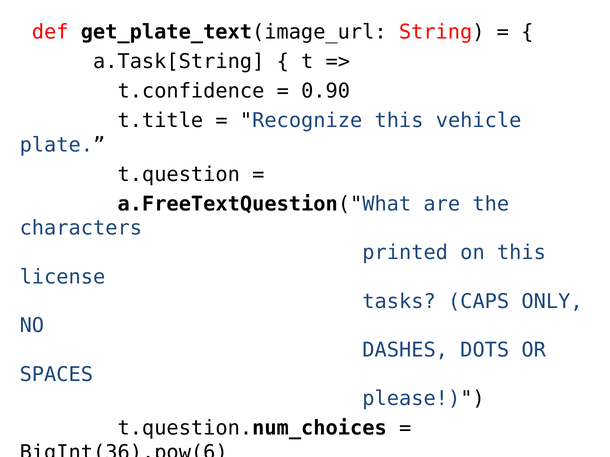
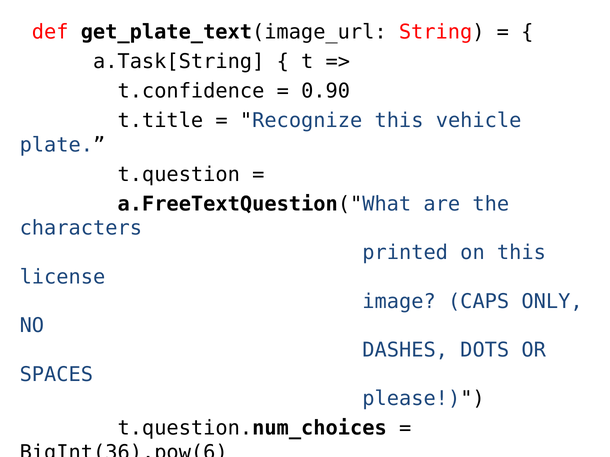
tasks: tasks -> image (399, 302)
